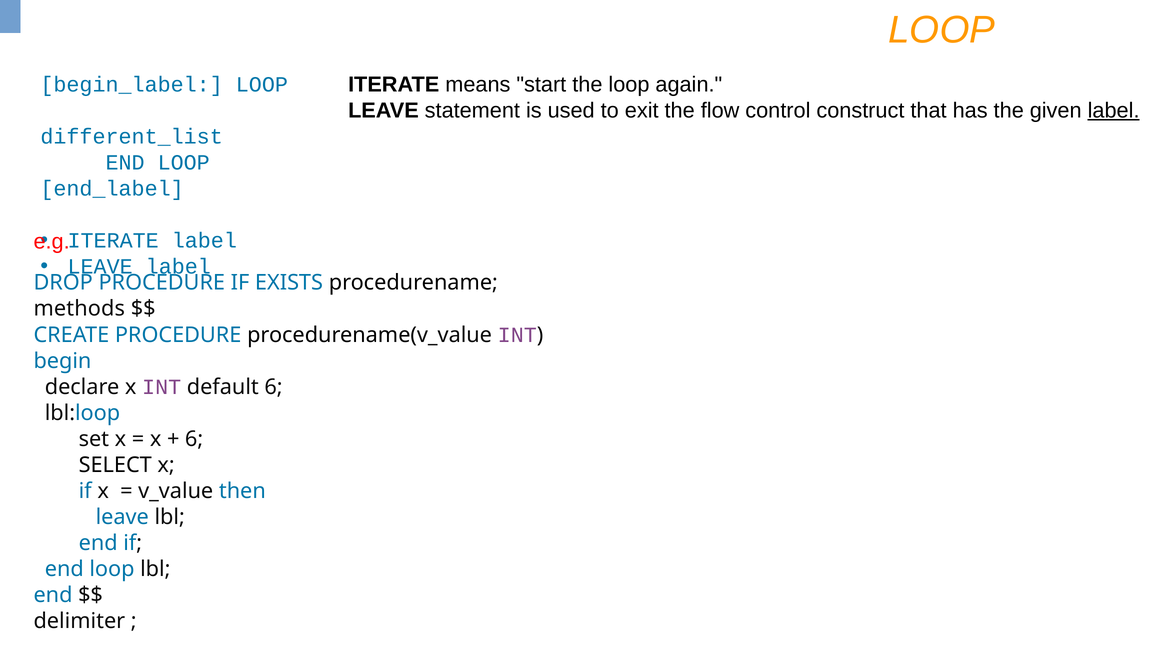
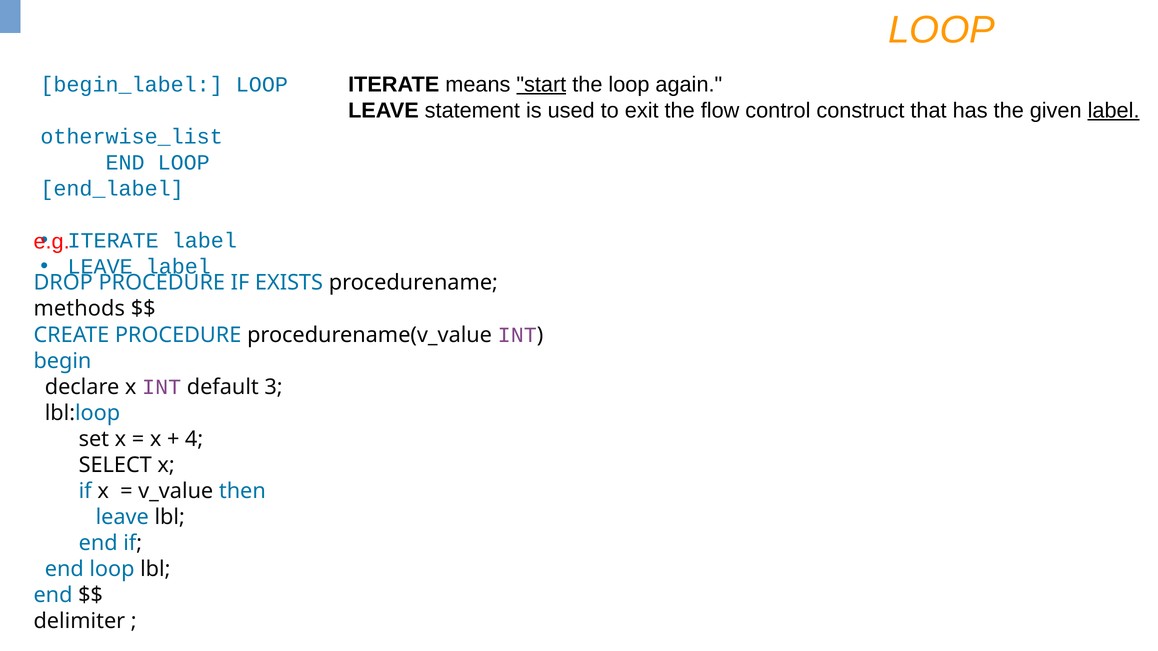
start underline: none -> present (541, 85)
different_list: different_list -> otherwise_list (132, 137)
default 6: 6 -> 3 (274, 387)
6: 6 -> 4 (194, 439)
